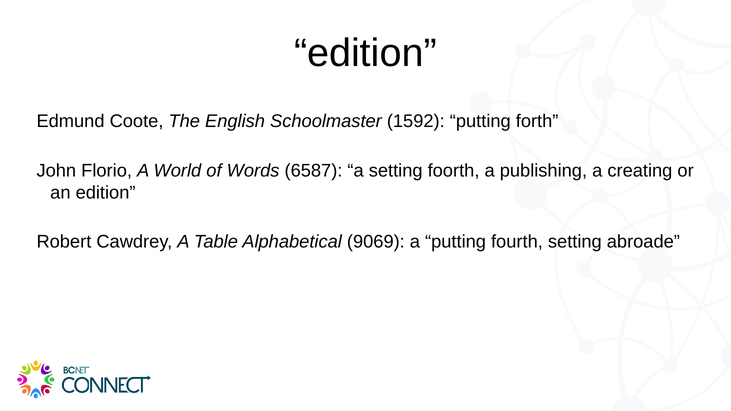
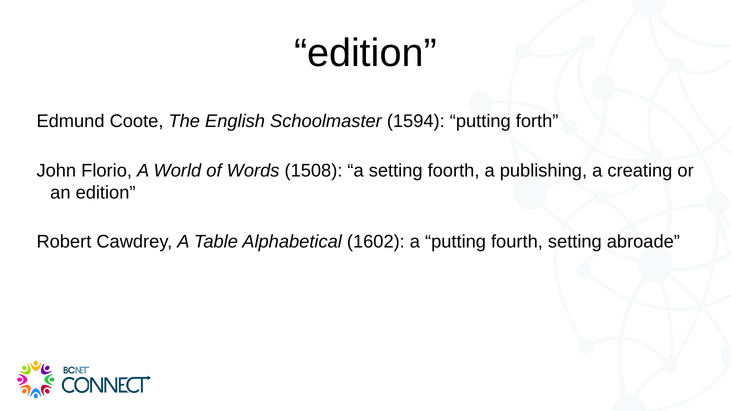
1592: 1592 -> 1594 (416, 121)
6587: 6587 -> 1508 (313, 171)
9069: 9069 -> 1602 (376, 242)
